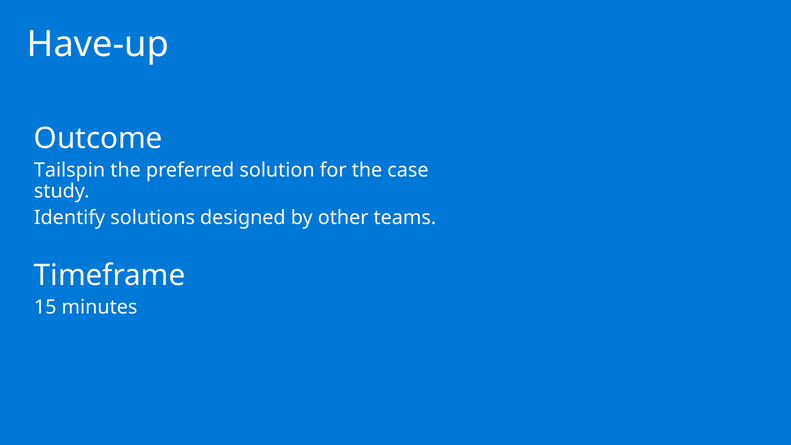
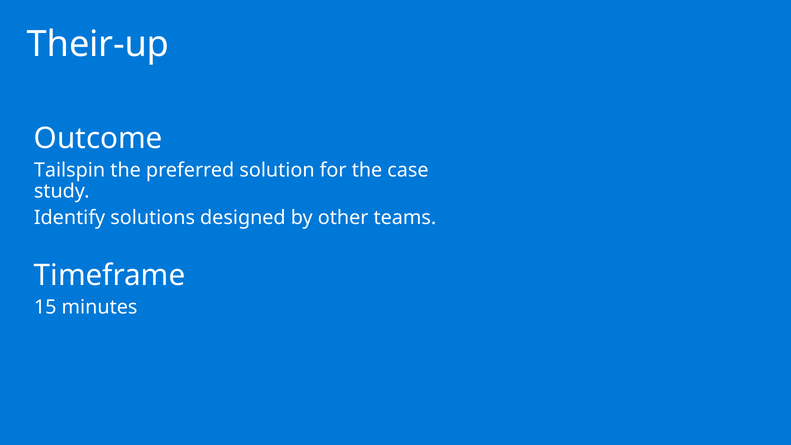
Have-up: Have-up -> Their-up (98, 44)
